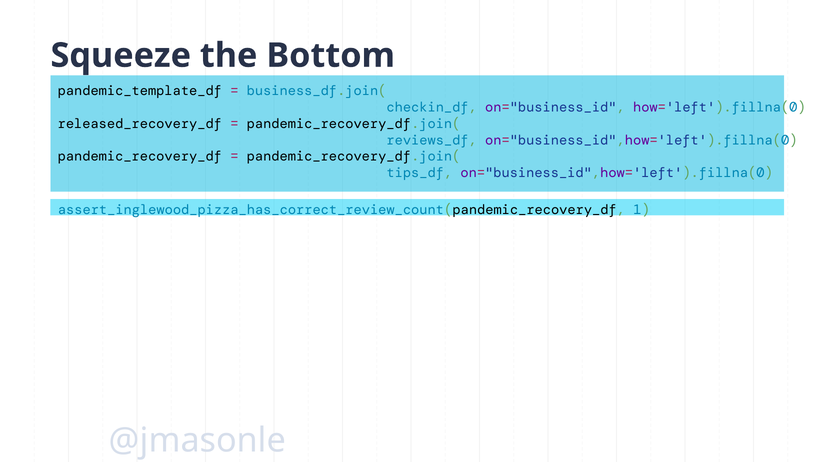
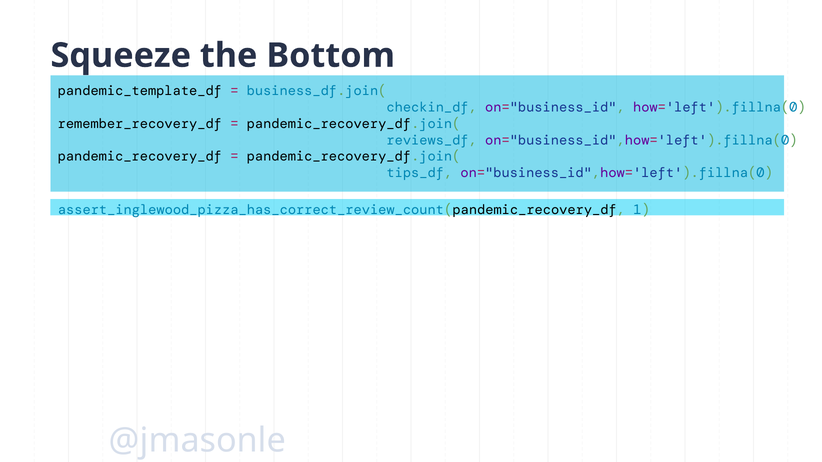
released_recovery_df: released_recovery_df -> remember_recovery_df (140, 124)
